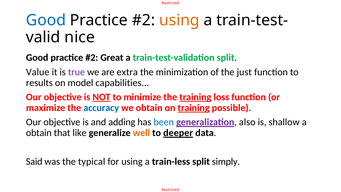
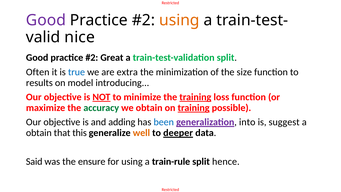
Good colour: blue -> purple (46, 20)
Value: Value -> Often (38, 72)
true colour: purple -> blue (76, 72)
just: just -> size (244, 72)
capabilities: capabilities -> introducing (122, 83)
accuracy colour: blue -> green (101, 108)
also: also -> into (247, 122)
shallow: shallow -> suggest (284, 122)
like: like -> this (80, 133)
typical: typical -> ensure (92, 161)
train-less: train-less -> train-rule (171, 161)
simply: simply -> hence (226, 161)
